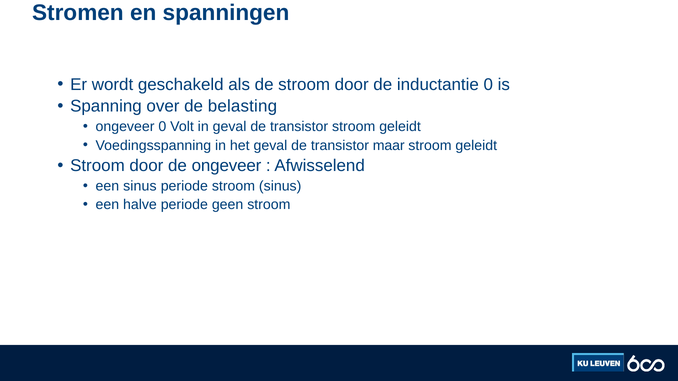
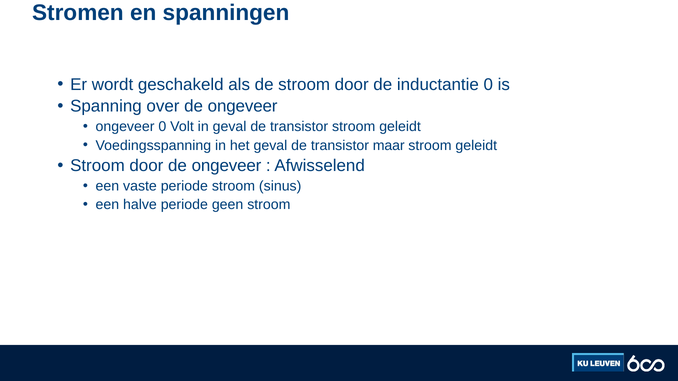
over de belasting: belasting -> ongeveer (243, 106)
een sinus: sinus -> vaste (140, 186)
